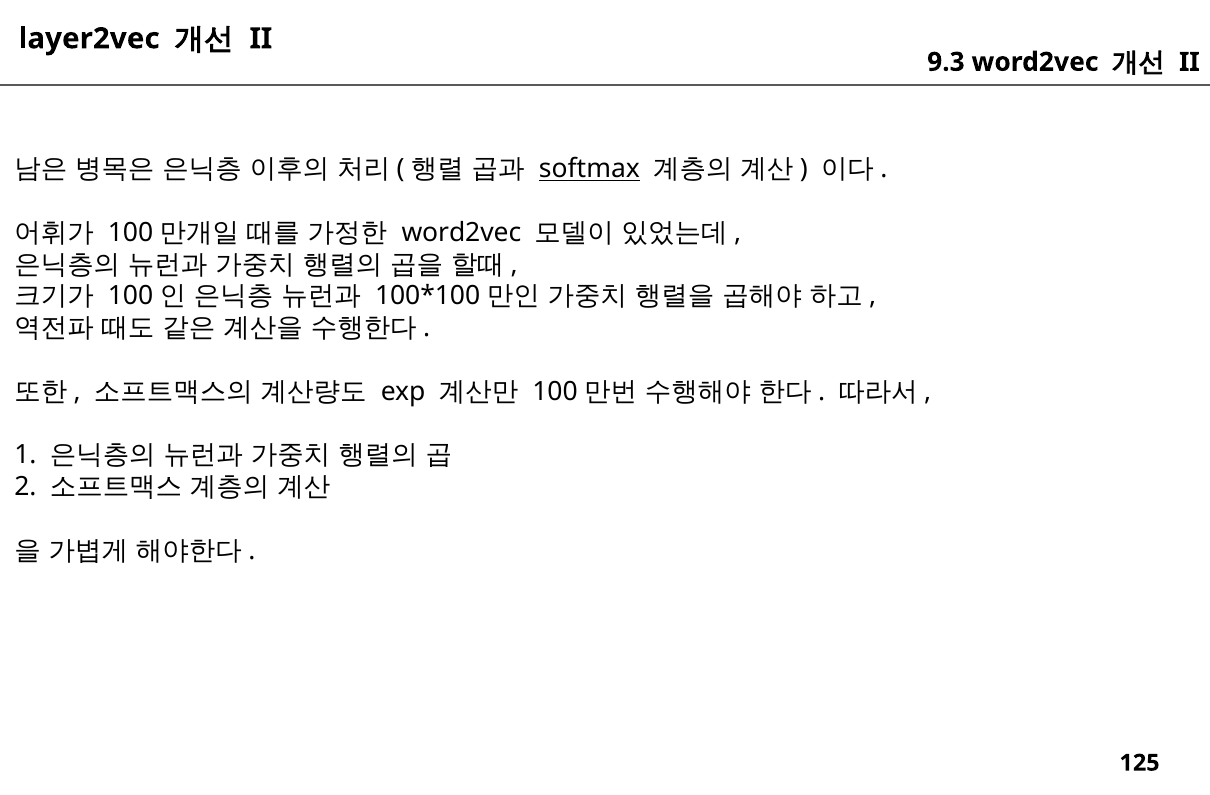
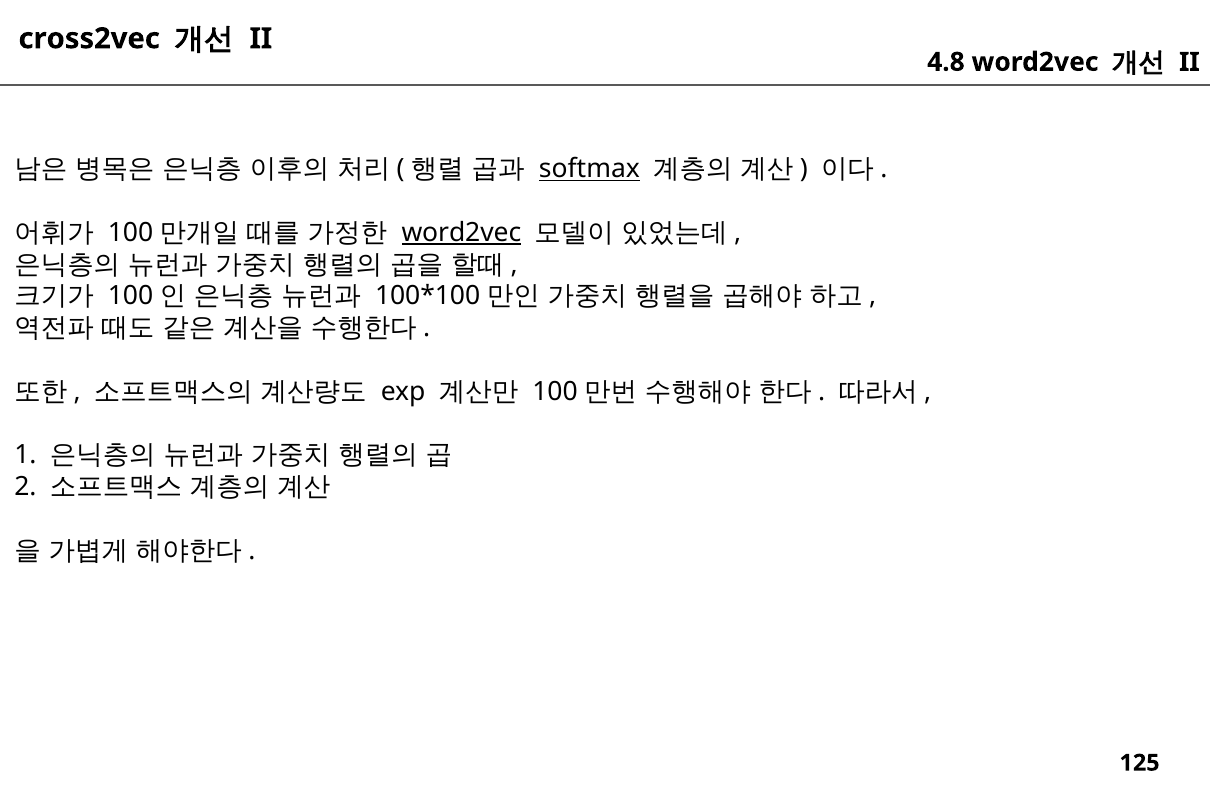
layer2vec: layer2vec -> cross2vec (89, 39)
9.3: 9.3 -> 4.8 (946, 62)
word2vec underline: none -> present (461, 232)
